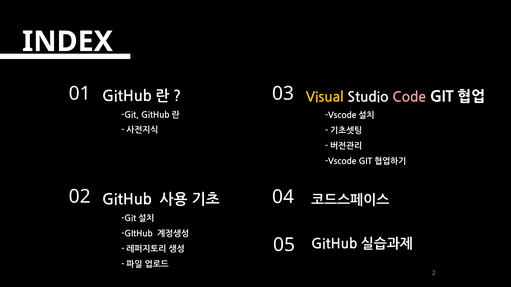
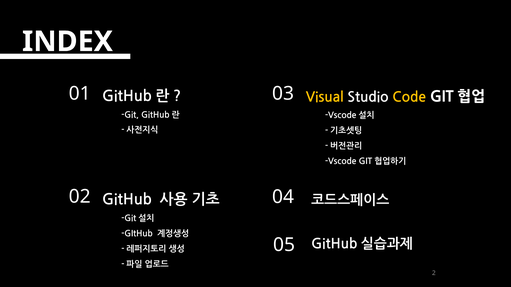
Code colour: pink -> yellow (409, 97)
